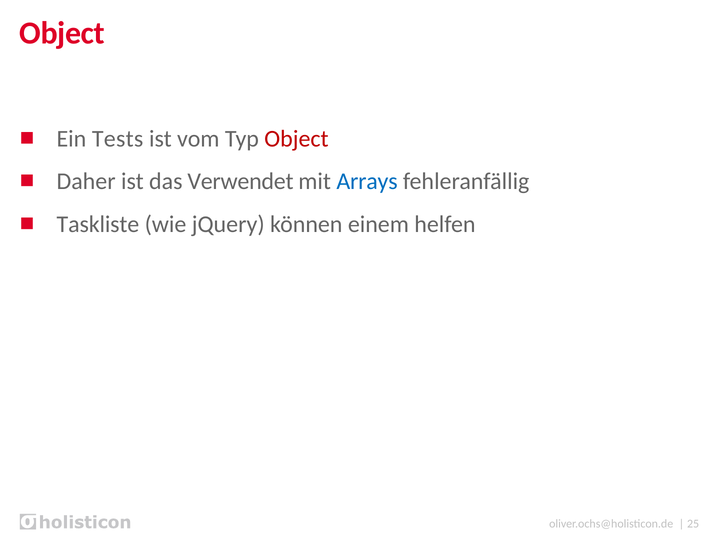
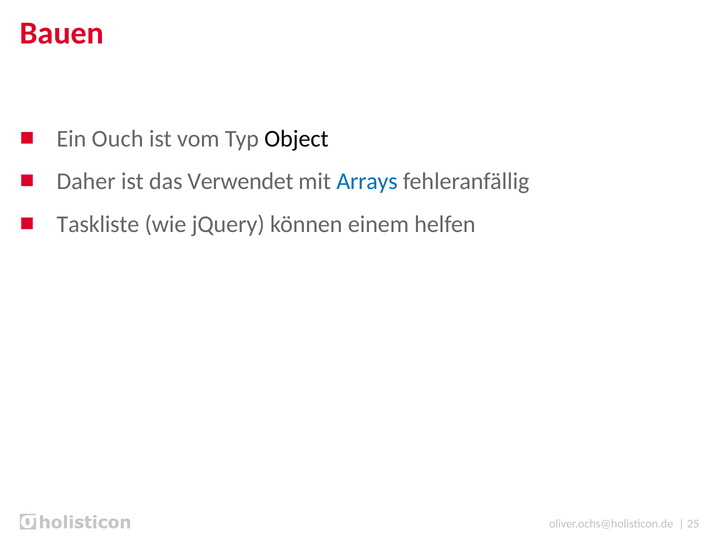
Object: Object -> Bauen (62, 33)
Tests: Tests -> Ouch (118, 138)
Object colour: red -> black (296, 138)
